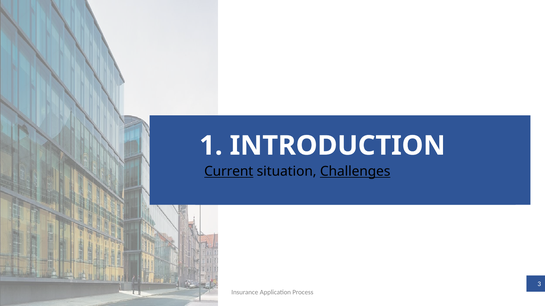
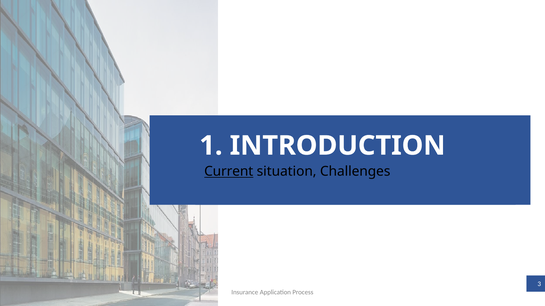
Challenges underline: present -> none (355, 172)
